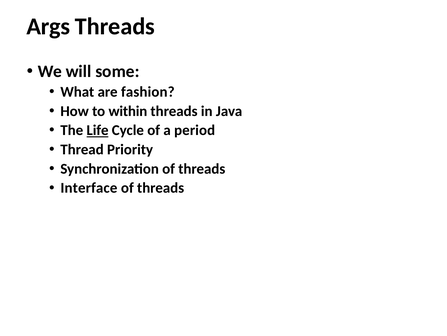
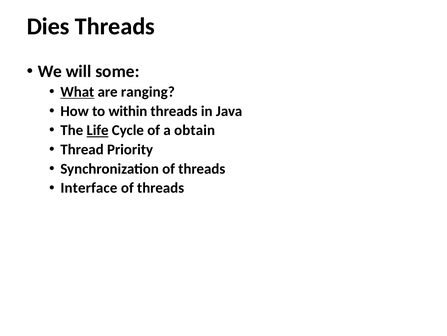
Args: Args -> Dies (48, 26)
What underline: none -> present (77, 92)
fashion: fashion -> ranging (148, 92)
period: period -> obtain (195, 130)
